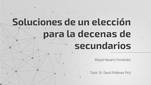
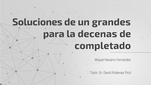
elección: elección -> grandes (111, 22)
secundarios: secundarios -> completado (103, 46)
